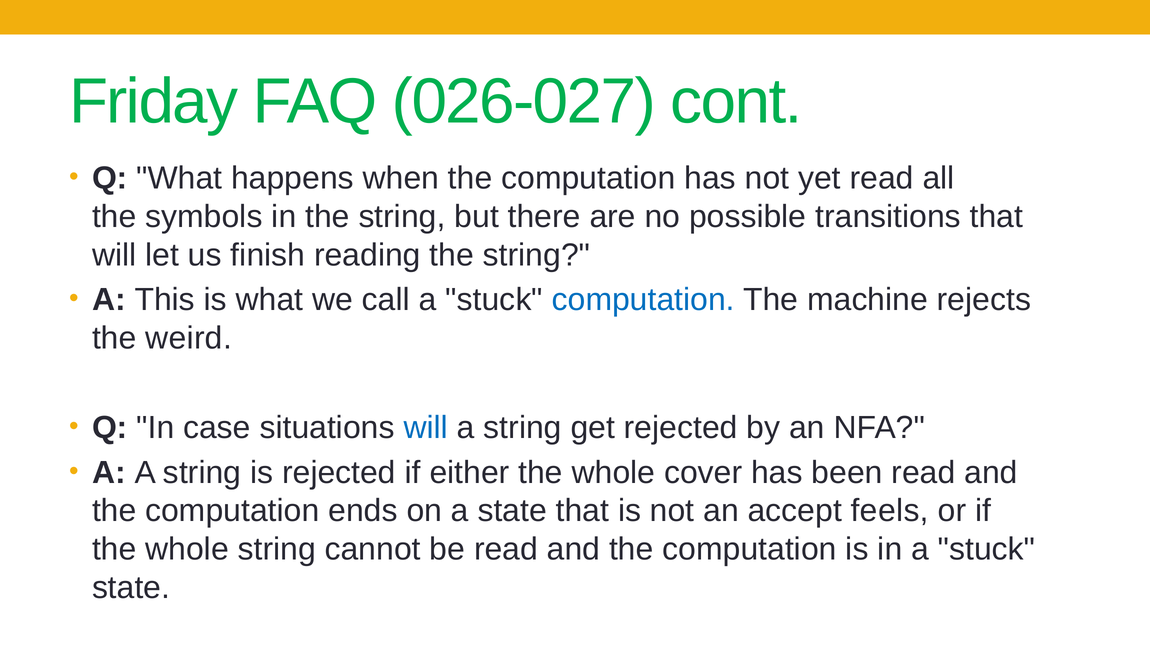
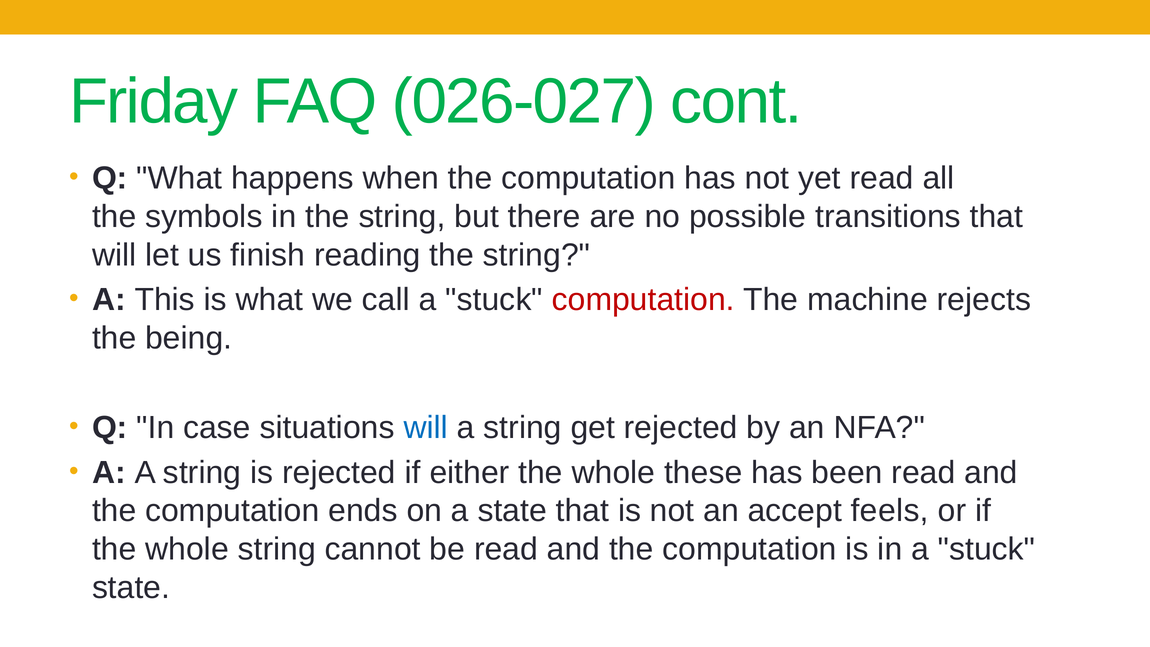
computation colour: blue -> red (643, 300)
weird: weird -> being (189, 338)
cover: cover -> these (703, 472)
